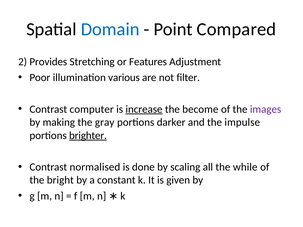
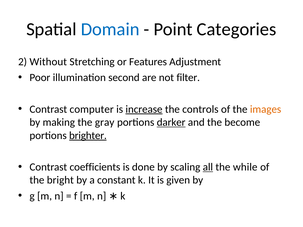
Compared: Compared -> Categories (237, 29)
Provides: Provides -> Without (48, 62)
various: various -> second (124, 78)
become: become -> controls (200, 109)
images colour: purple -> orange (266, 109)
darker underline: none -> present (171, 122)
impulse: impulse -> become (242, 122)
normalised: normalised -> coefficients (95, 167)
all underline: none -> present (208, 167)
